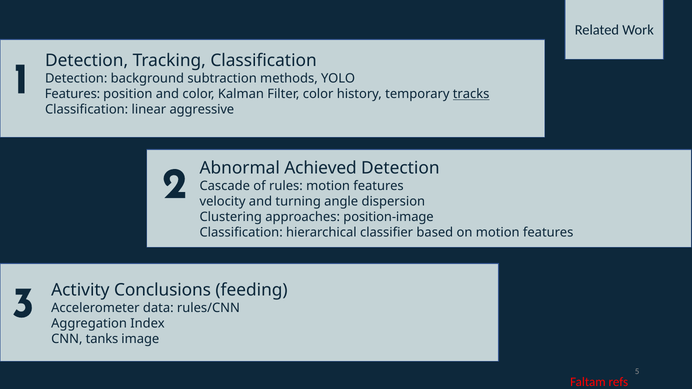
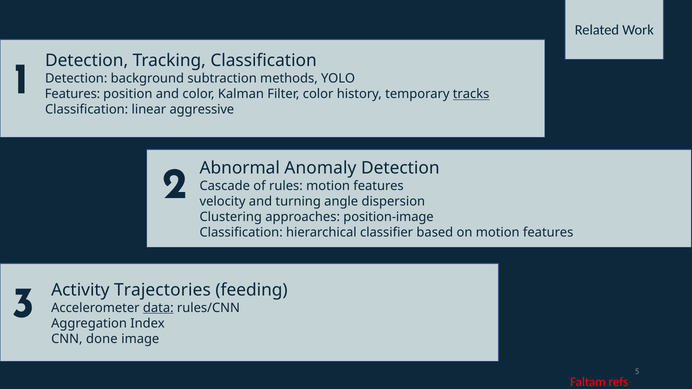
Achieved: Achieved -> Anomaly (320, 168)
Conclusions: Conclusions -> Trajectories (162, 290)
data underline: none -> present (158, 308)
tanks: tanks -> done (102, 339)
